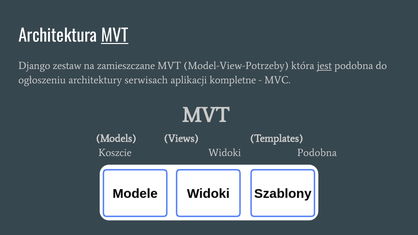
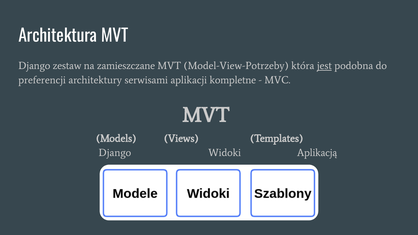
MVT underline: present -> none (115, 36)
ogłoszeniu: ogłoszeniu -> preferencji (42, 80)
serwisach: serwisach -> serwisami (146, 80)
Koszcie: Koszcie -> Django (115, 153)
Widoki Podobna: Podobna -> Aplikacją (317, 153)
